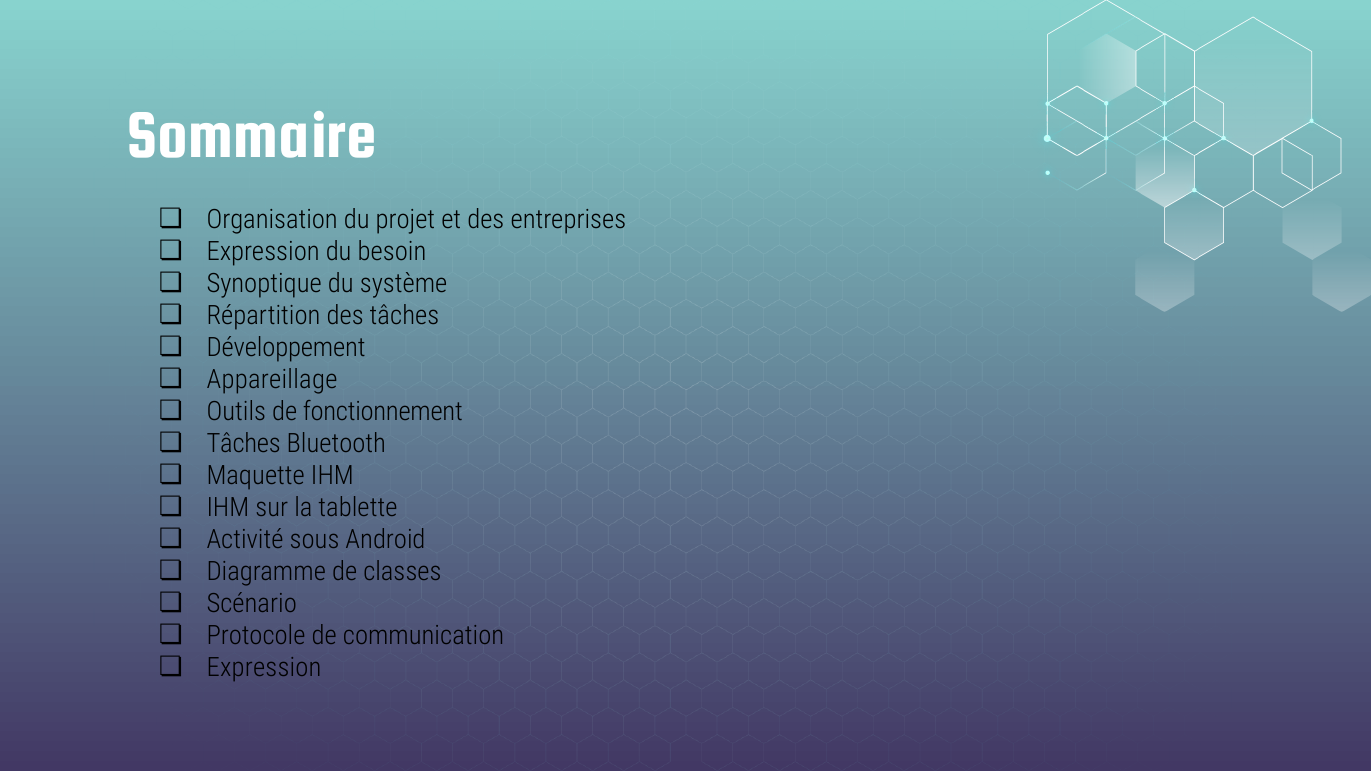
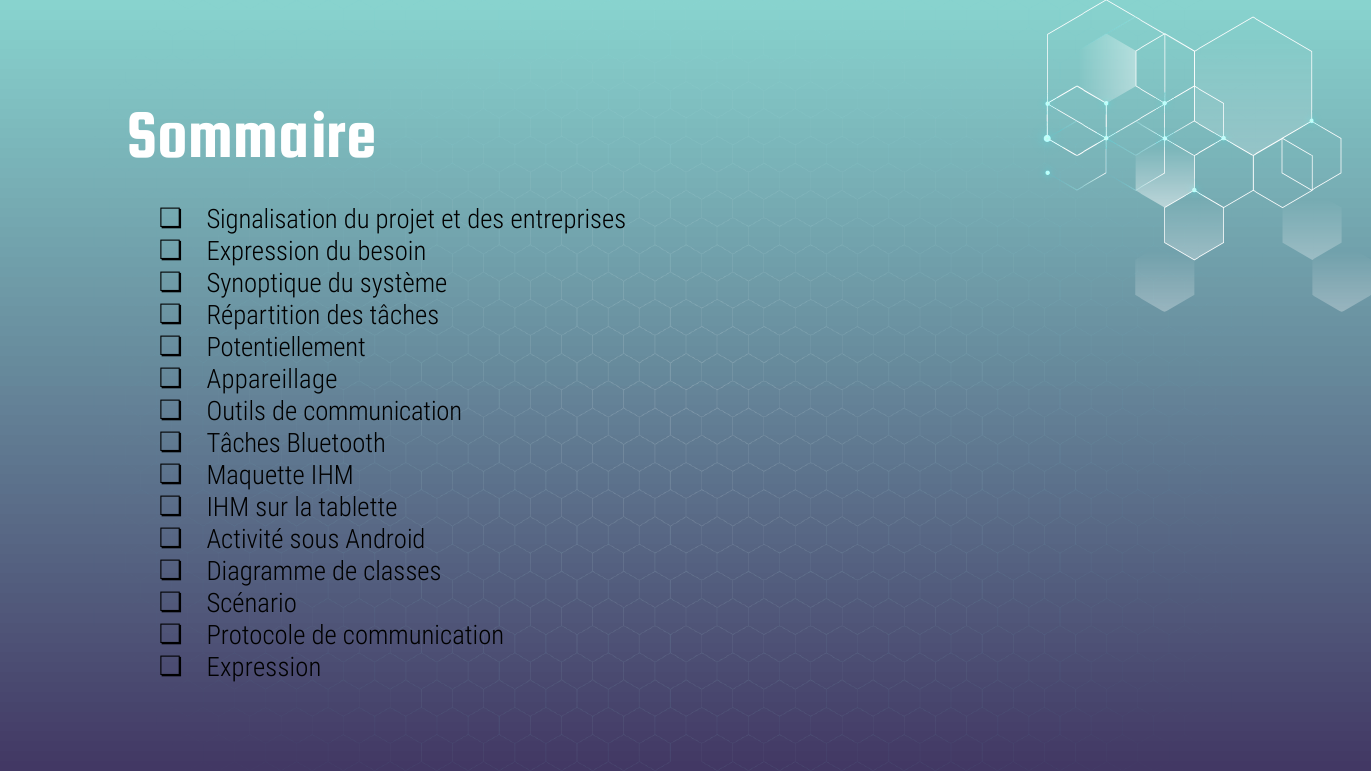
Organisation: Organisation -> Signalisation (272, 220)
Développement: Développement -> Potentiellement (286, 348)
Outils de fonctionnement: fonctionnement -> communication (383, 412)
